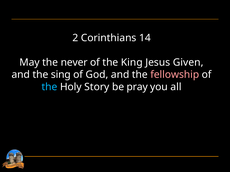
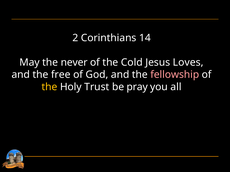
King: King -> Cold (132, 63)
Given: Given -> Loves (188, 63)
sing: sing -> free (61, 75)
the colour: light blue -> yellow (50, 87)
Story: Story -> Trust (97, 87)
